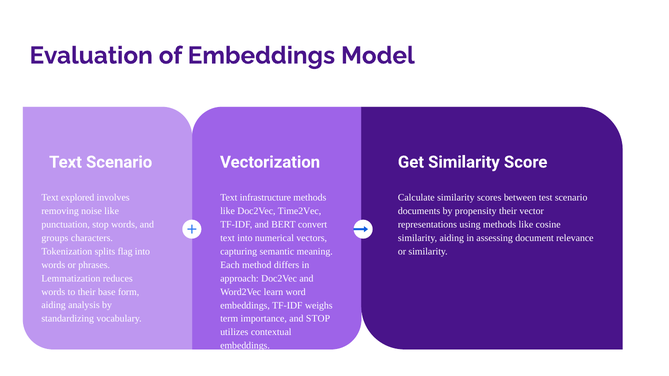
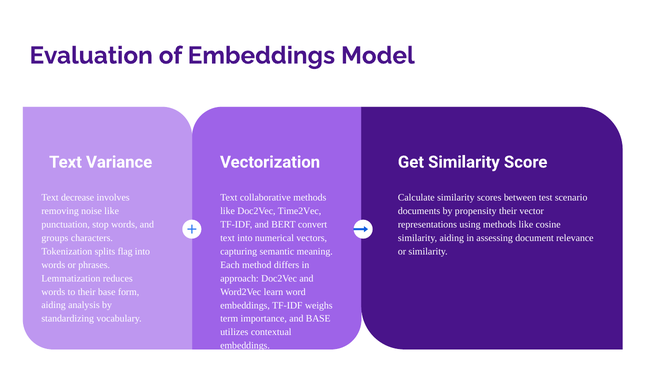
Text Scenario: Scenario -> Variance (119, 162)
explored: explored -> decrease (78, 198)
infrastructure: infrastructure -> collaborative (265, 198)
and STOP: STOP -> BASE (318, 319)
